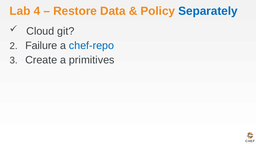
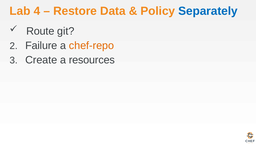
Cloud: Cloud -> Route (40, 31)
chef-repo colour: blue -> orange (91, 46)
primitives: primitives -> resources (92, 60)
